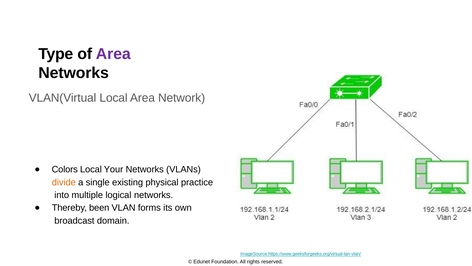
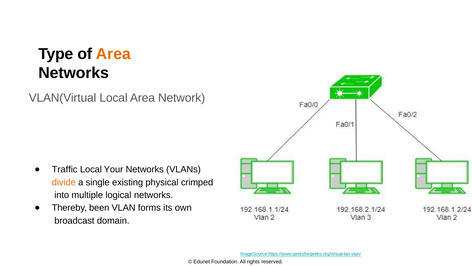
Area colour: purple -> orange (113, 54)
Colors: Colors -> Traffic (65, 169)
practice: practice -> crimped (197, 182)
